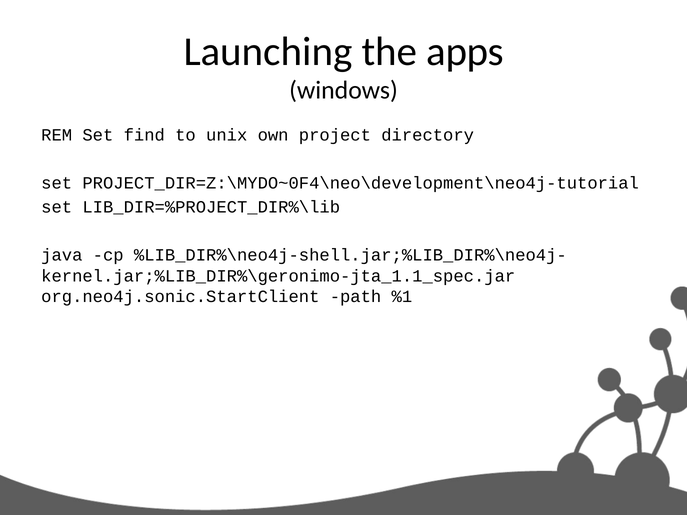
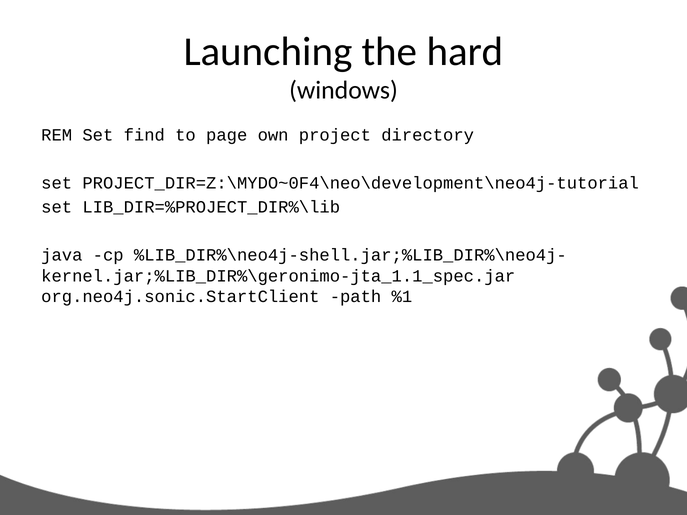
apps: apps -> hard (465, 52)
unix: unix -> page (227, 135)
